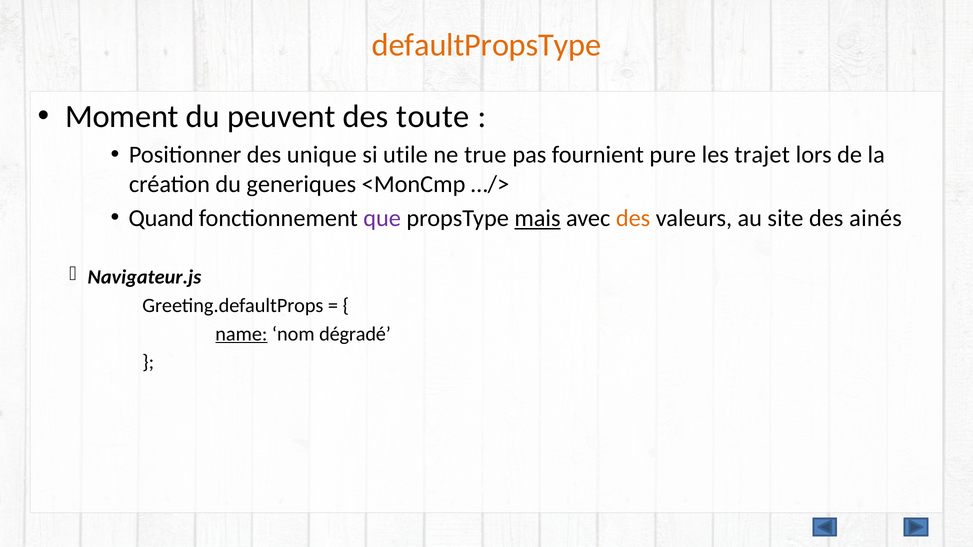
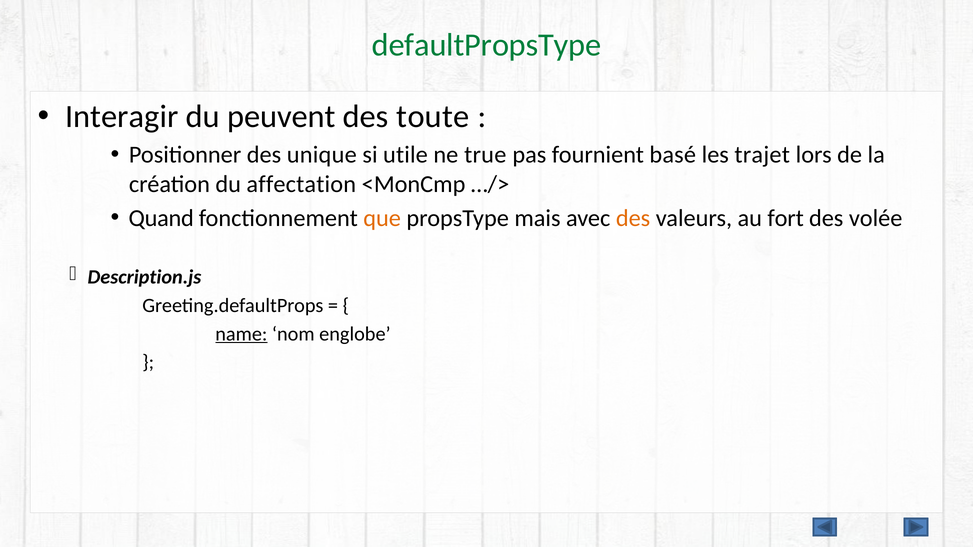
defaultPropsType colour: orange -> green (487, 45)
Moment: Moment -> Interagir (122, 117)
pure: pure -> basé (673, 155)
generiques: generiques -> affectation (301, 184)
que colour: purple -> orange (382, 218)
mais underline: present -> none (537, 218)
site: site -> fort (786, 218)
ainés: ainés -> volée (876, 218)
Navigateur.js: Navigateur.js -> Description.js (144, 277)
dégradé: dégradé -> englobe (355, 334)
